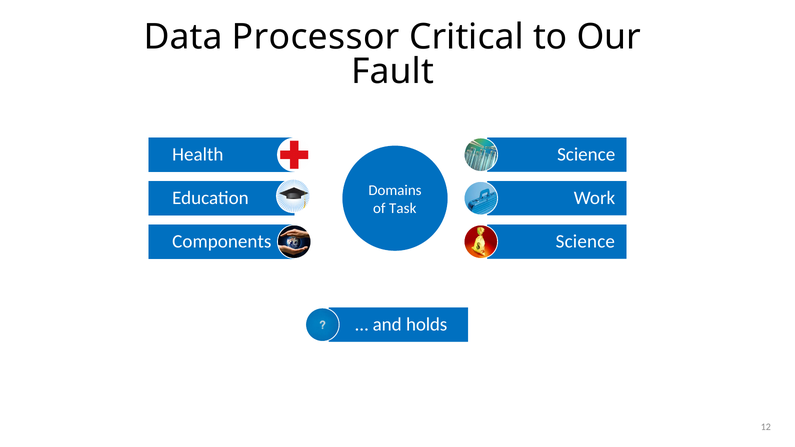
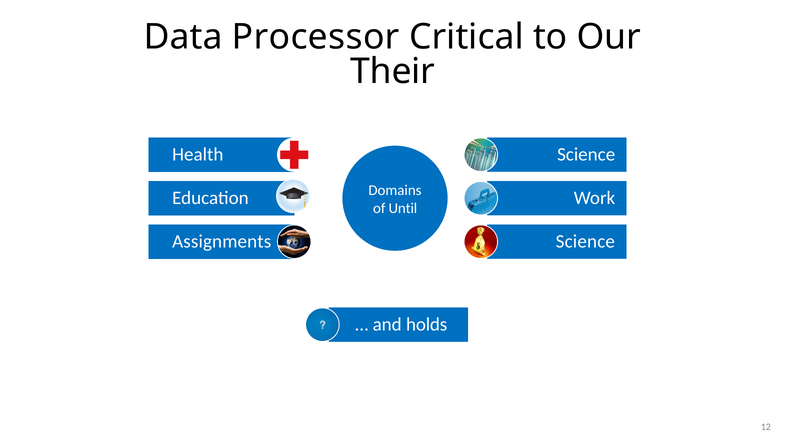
Fault: Fault -> Their (393, 71)
Task: Task -> Until (403, 208)
Components: Components -> Assignments (222, 242)
